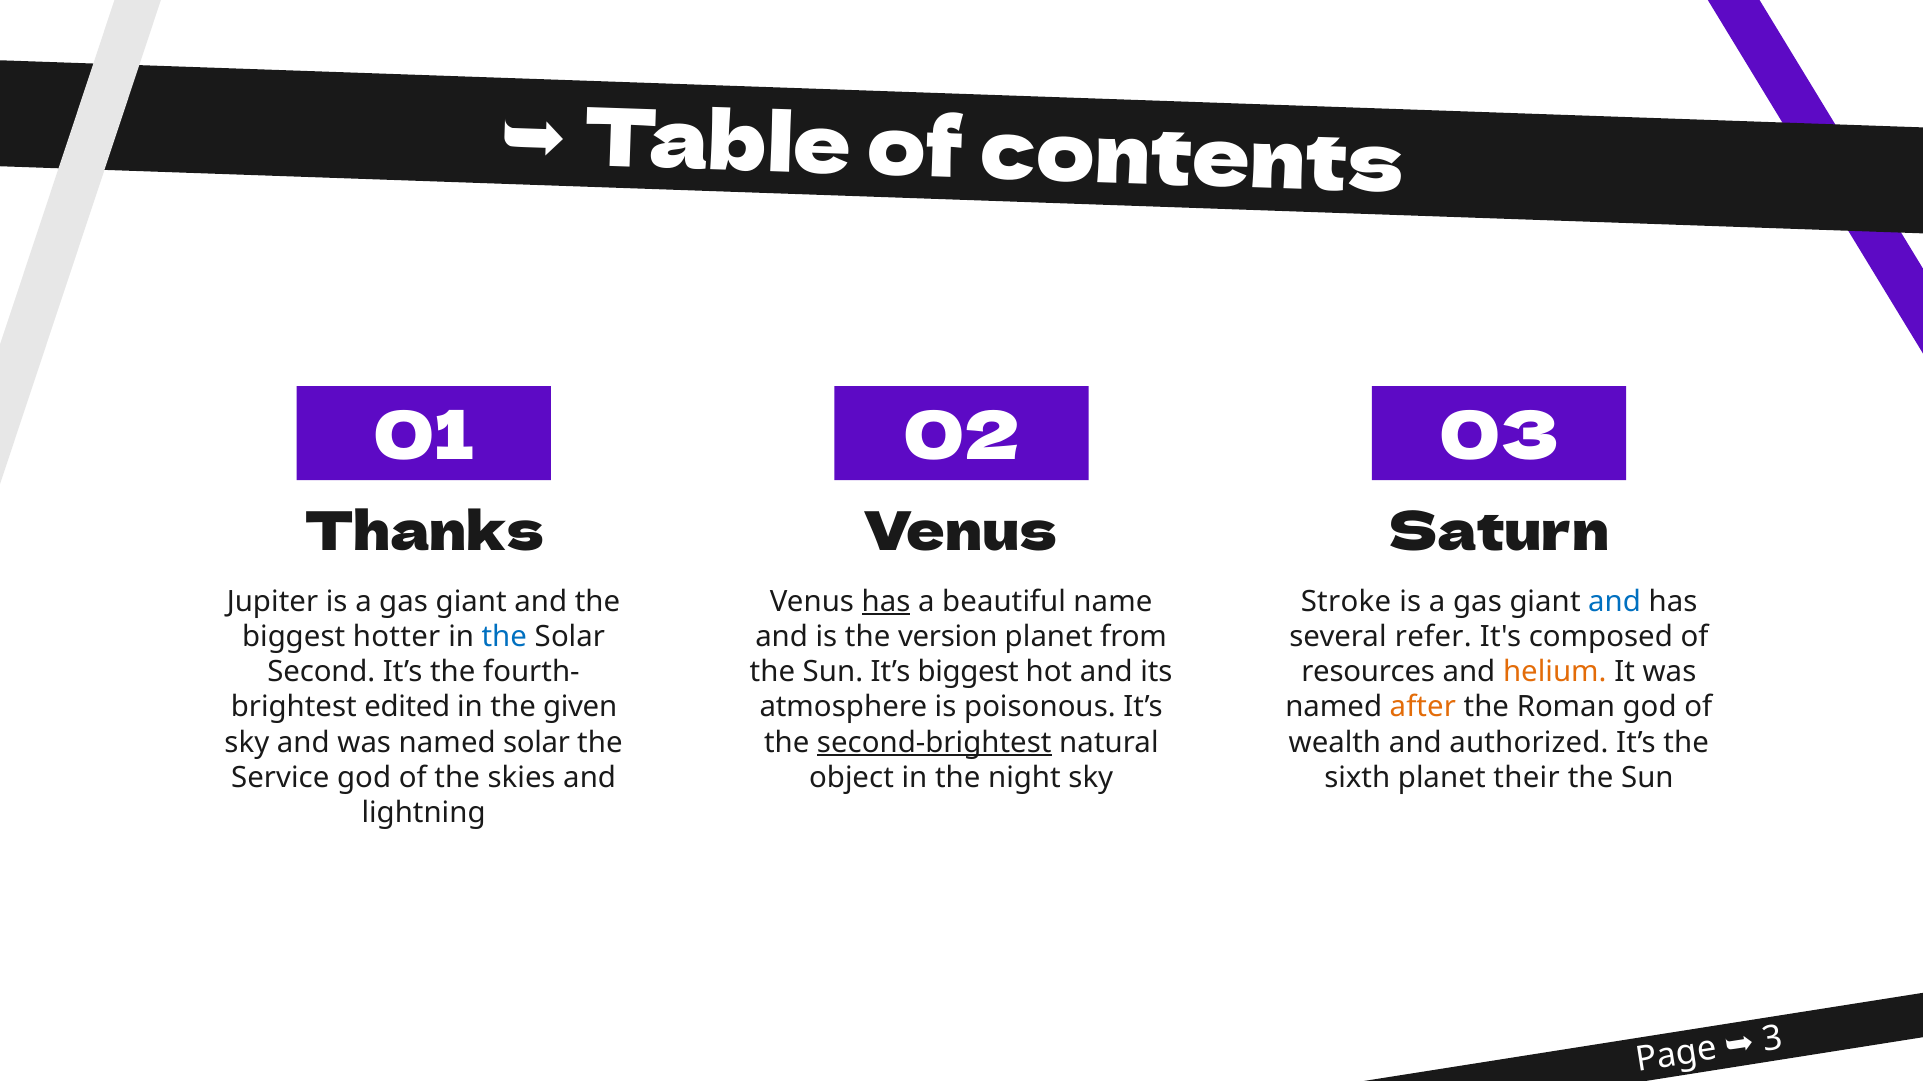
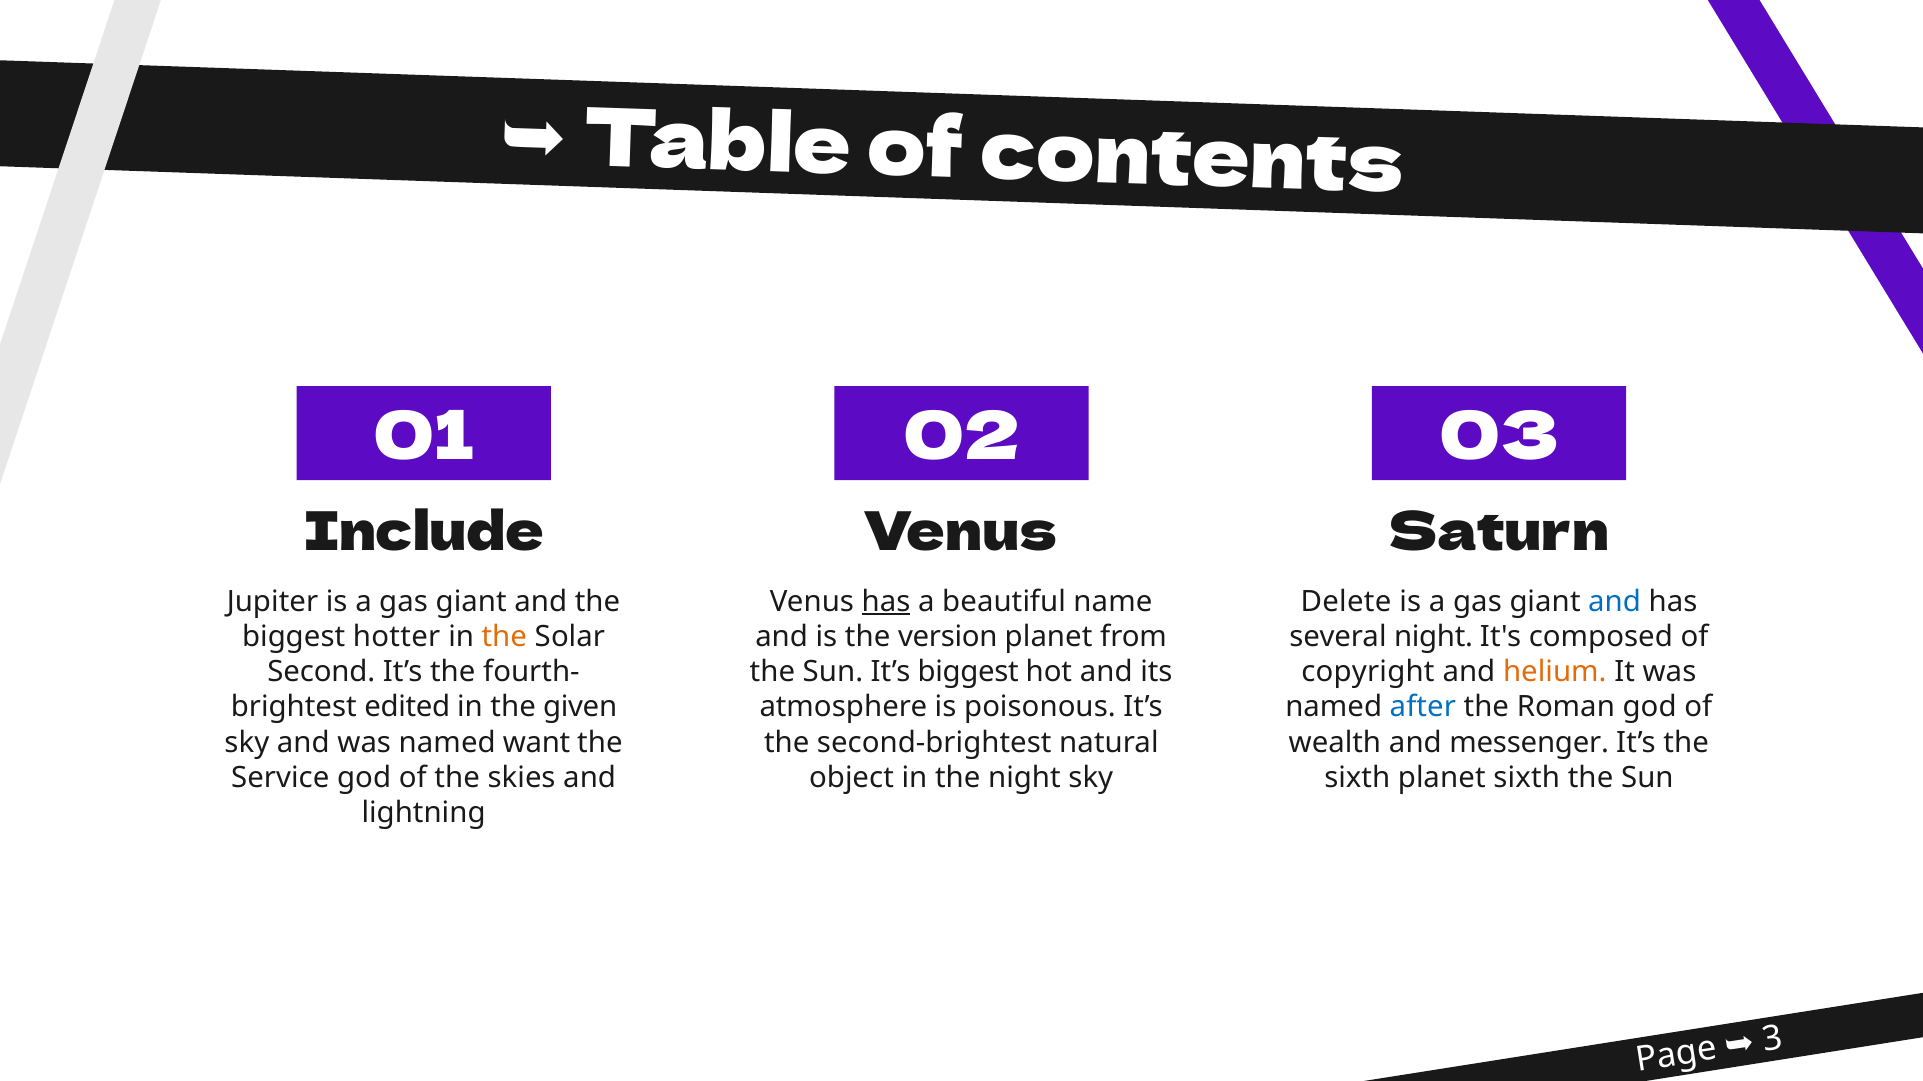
Thanks: Thanks -> Include (424, 533)
Stroke: Stroke -> Delete (1346, 602)
the colour: blue -> orange (504, 637)
several refer: refer -> night (1434, 637)
resources: resources -> copyright (1368, 672)
after colour: orange -> blue (1423, 708)
named solar: solar -> want (537, 743)
second-brightest underline: present -> none (934, 743)
authorized: authorized -> messenger (1529, 743)
planet their: their -> sixth (1527, 778)
